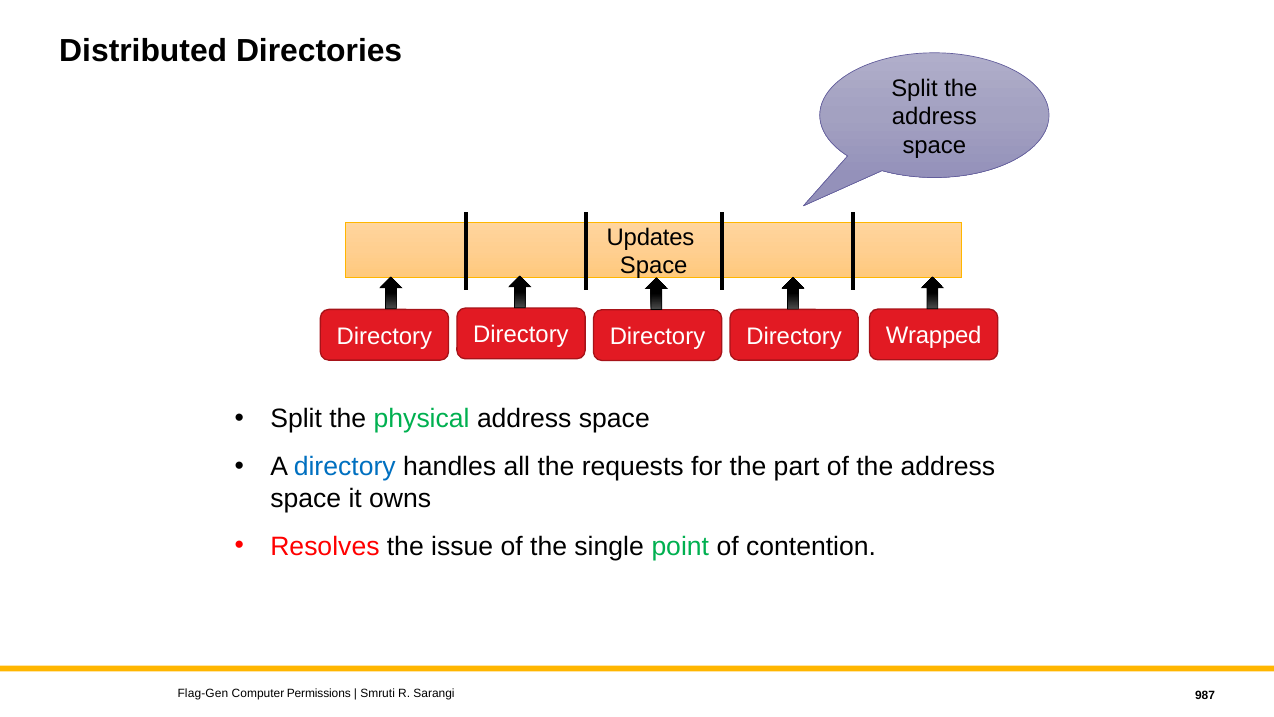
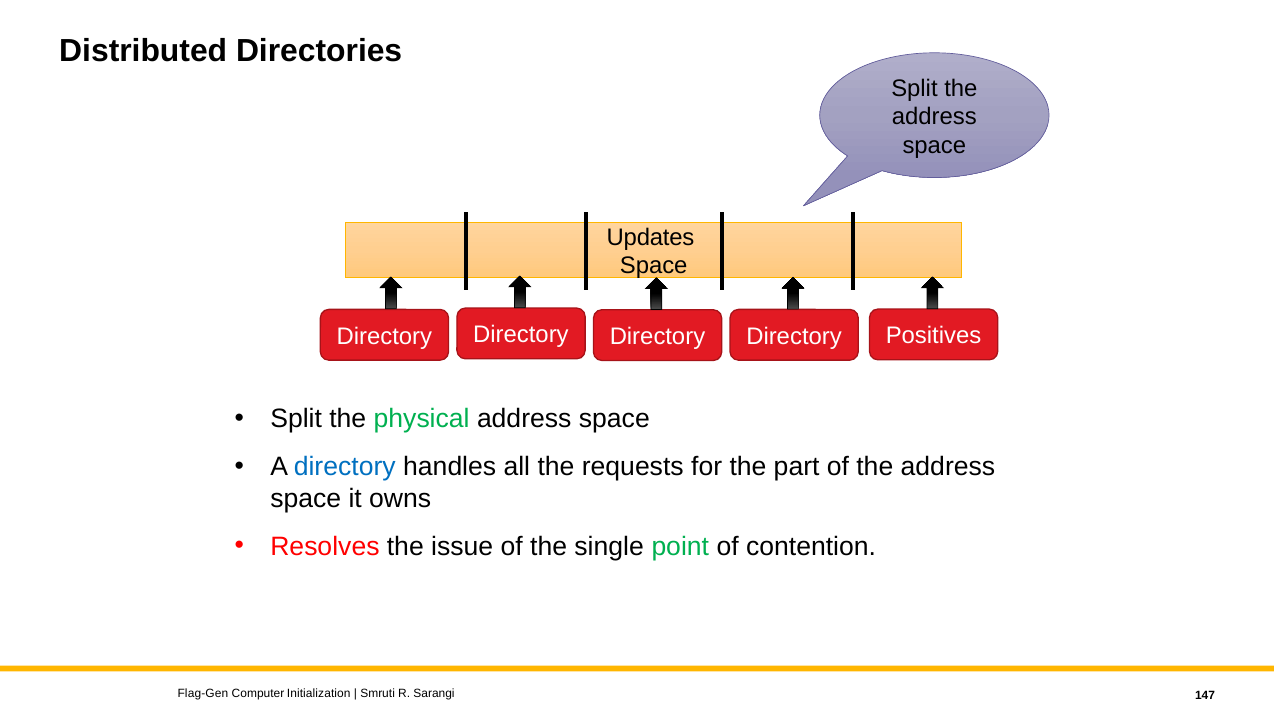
Wrapped: Wrapped -> Positives (934, 336)
Permissions: Permissions -> Initialization (319, 693)
987: 987 -> 147 (1205, 695)
